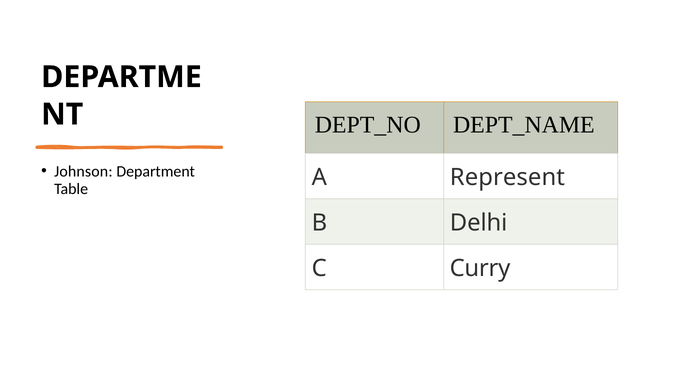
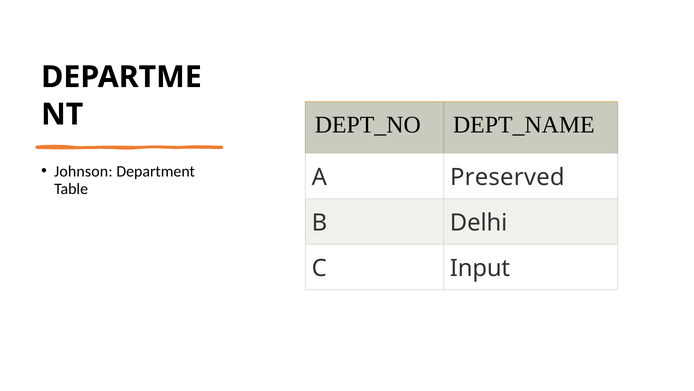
Represent: Represent -> Preserved (507, 177)
Curry: Curry -> Input (480, 268)
